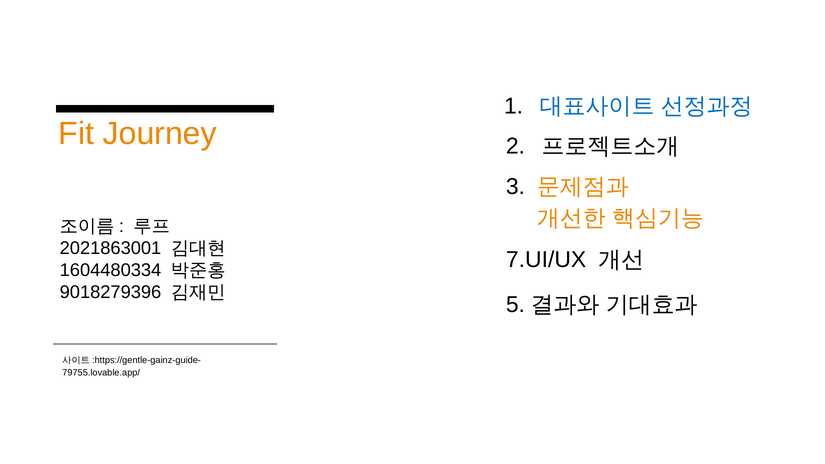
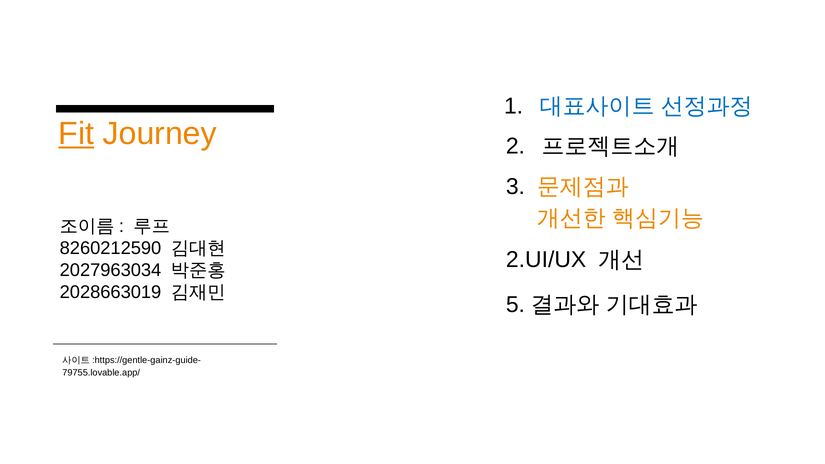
Fit underline: none -> present (76, 134)
2021863001: 2021863001 -> 8260212590 (111, 248)
7.UI/UX: 7.UI/UX -> 2.UI/UX (546, 260)
1604480334: 1604480334 -> 2027963034 (111, 270)
9018279396: 9018279396 -> 2028663019 (111, 292)
